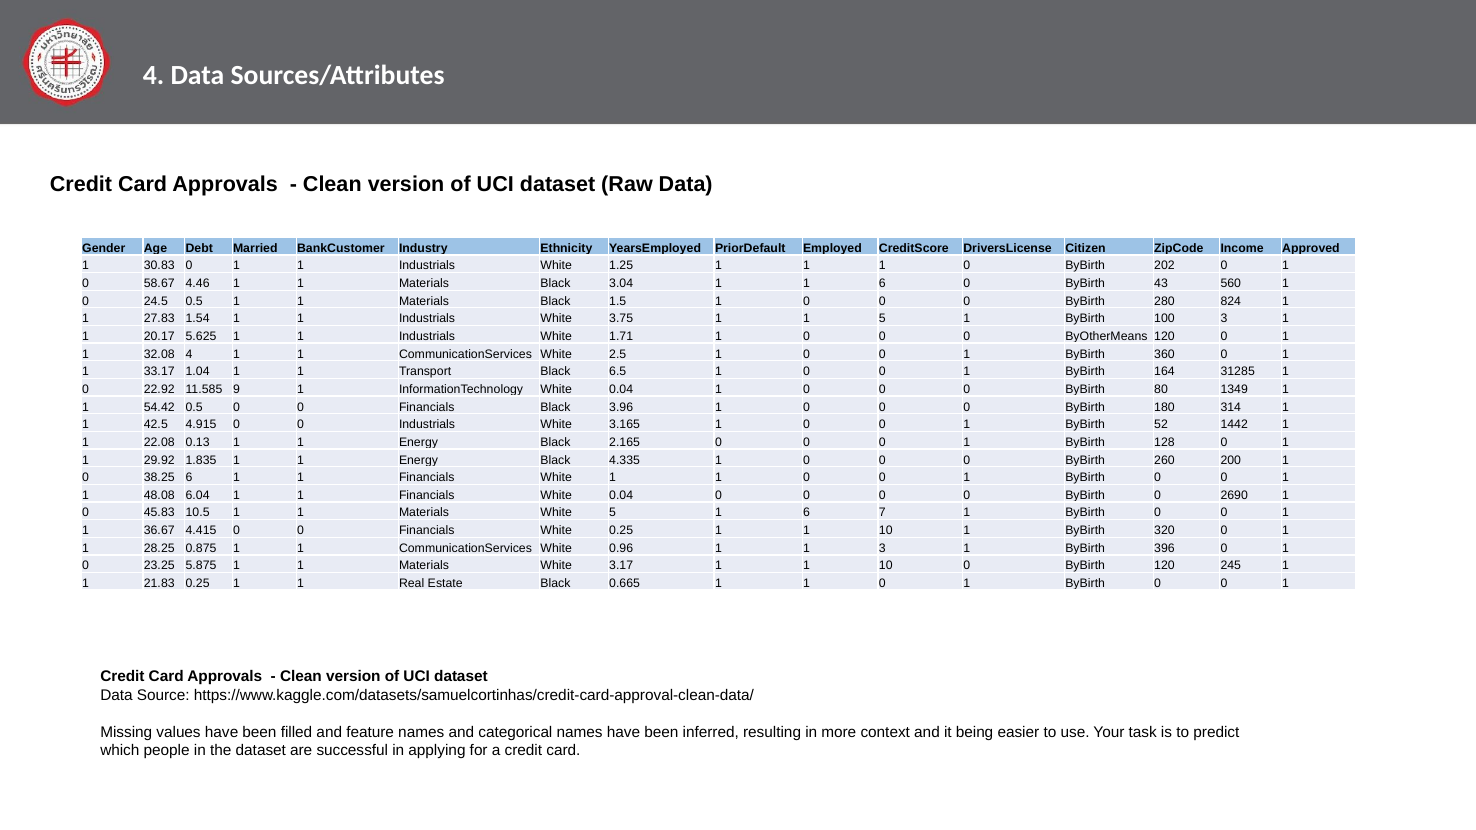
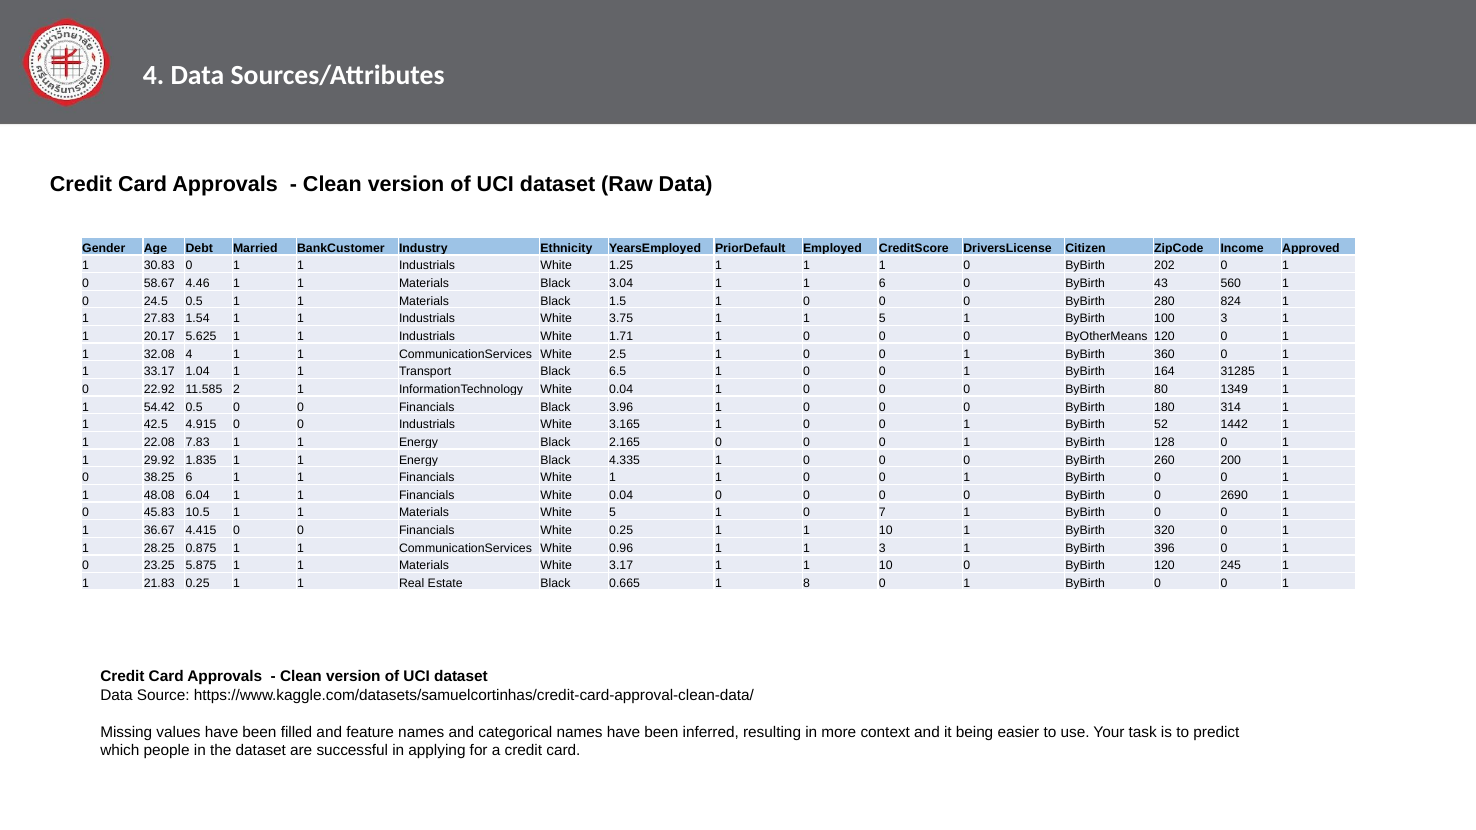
9: 9 -> 2 (236, 389)
0.13: 0.13 -> 7.83 (198, 442)
5 1 6: 6 -> 0 (806, 513)
0.665 1 1: 1 -> 8 (806, 584)
